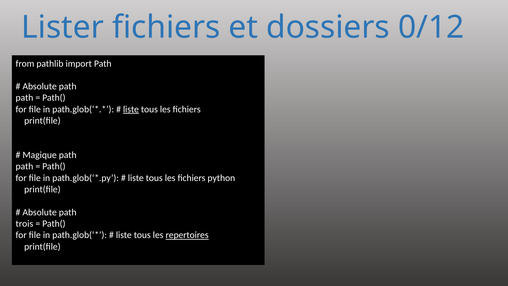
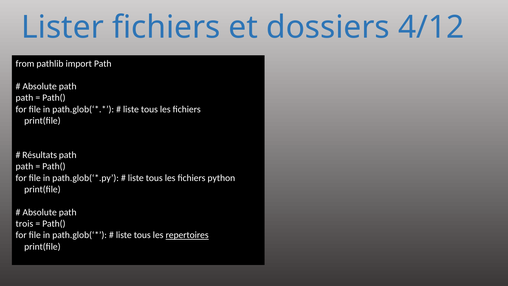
0/12: 0/12 -> 4/12 (431, 27)
liste underline: present -> none (131, 109)
Magique: Magique -> Résultats (40, 155)
